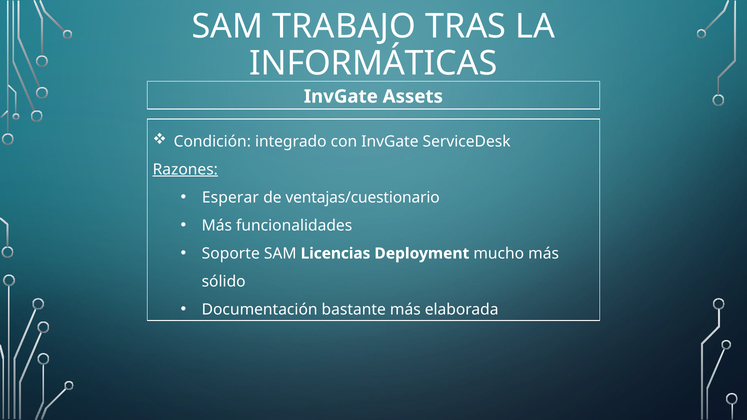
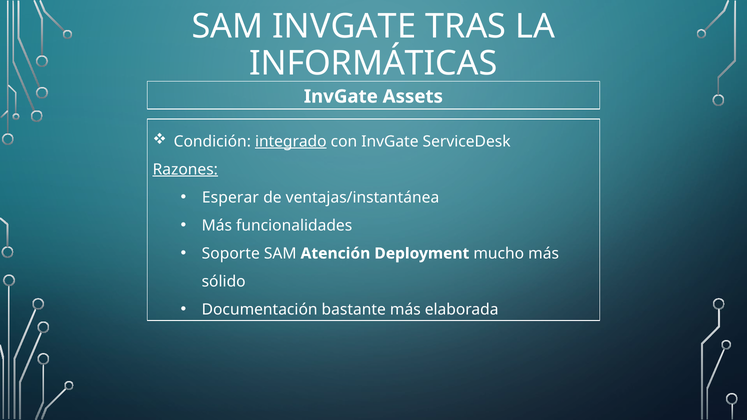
SAM TRABAJO: TRABAJO -> INVGATE (344, 27)
integrado underline: none -> present (291, 142)
ventajas/cuestionario: ventajas/cuestionario -> ventajas/instantánea (363, 198)
Licencias: Licencias -> Atención (335, 254)
